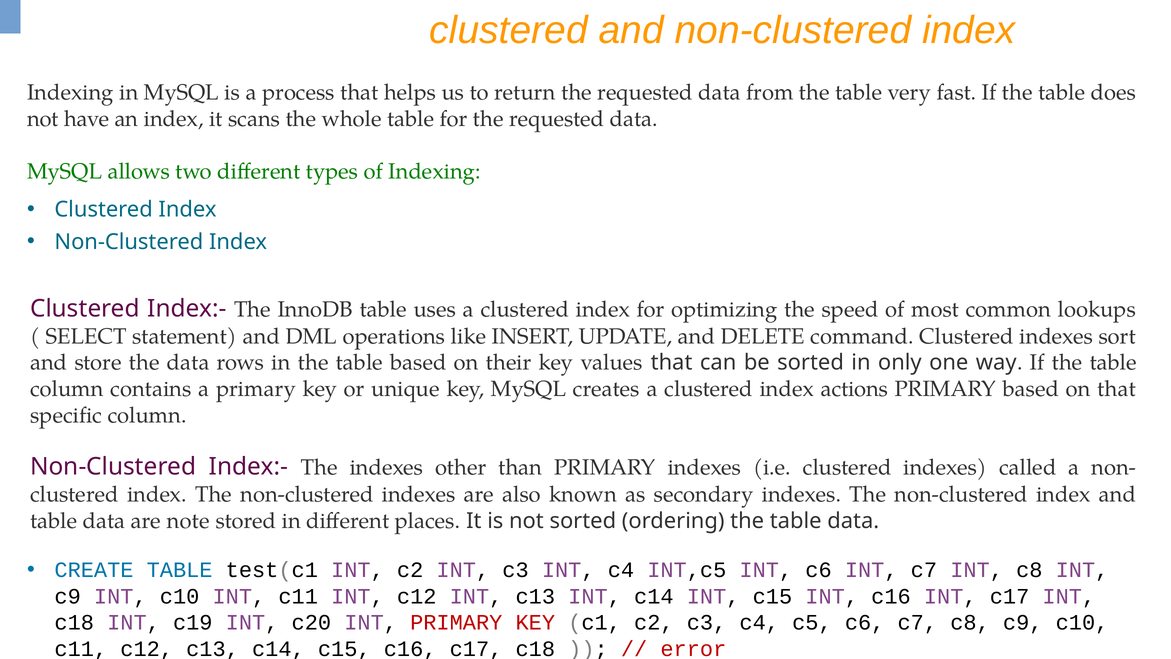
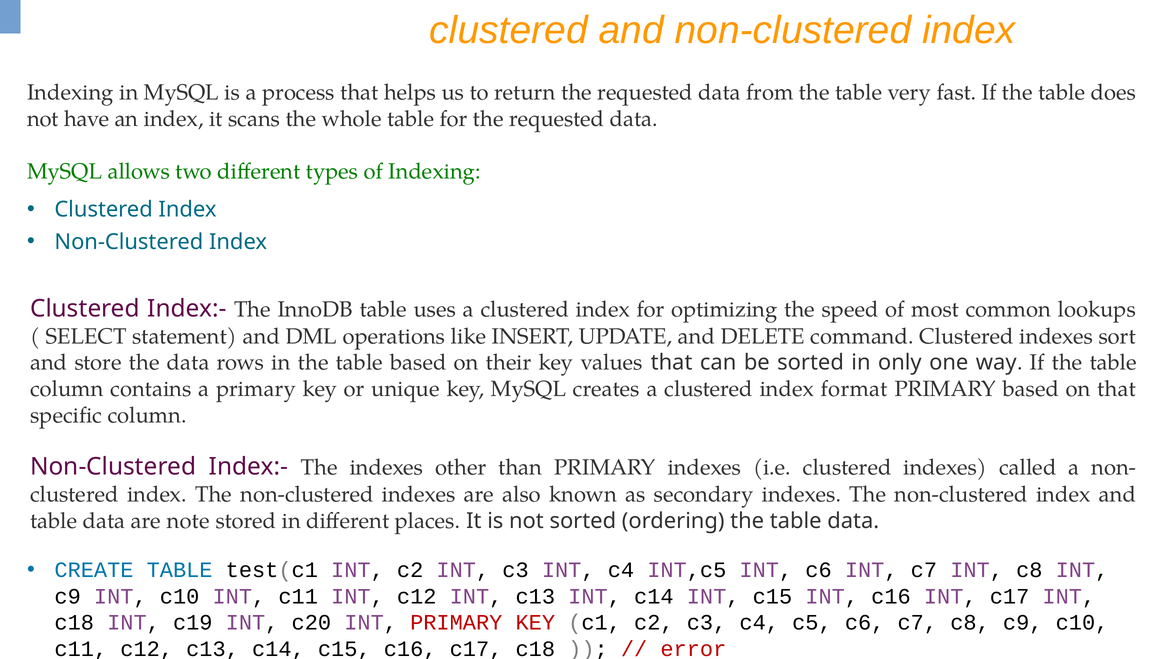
actions: actions -> format (854, 389)
